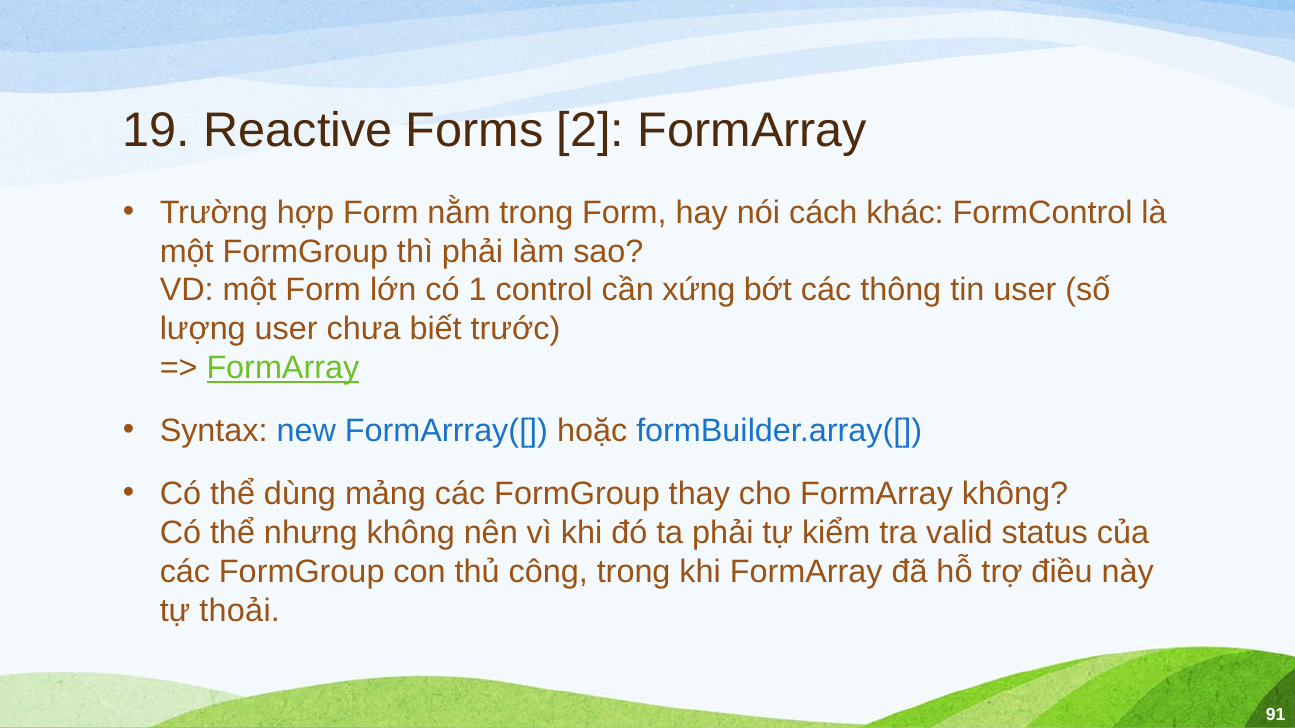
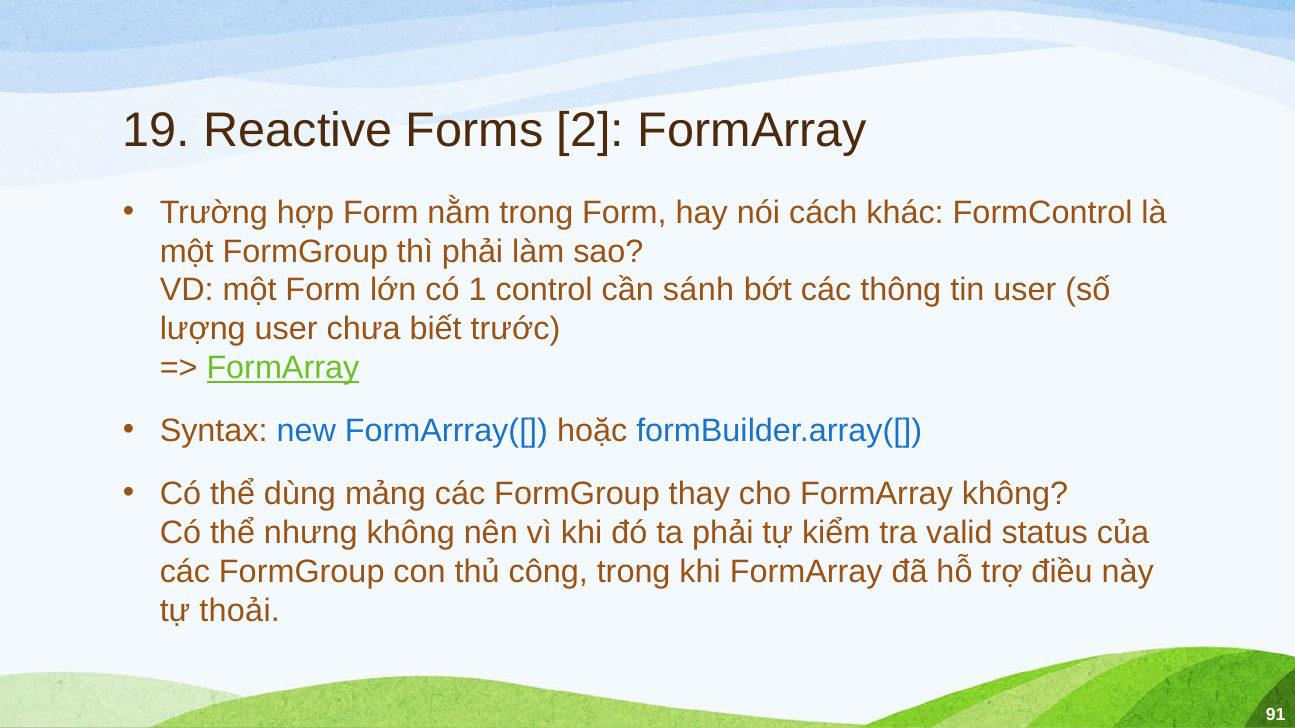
xứng: xứng -> sánh (699, 290)
